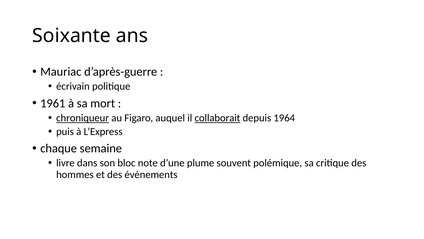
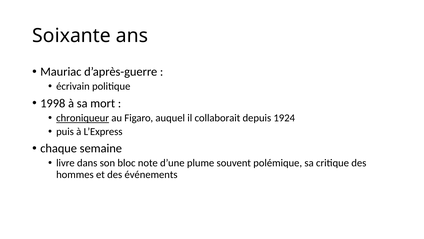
1961: 1961 -> 1998 (53, 103)
collaborait underline: present -> none (217, 118)
1964: 1964 -> 1924 (284, 118)
